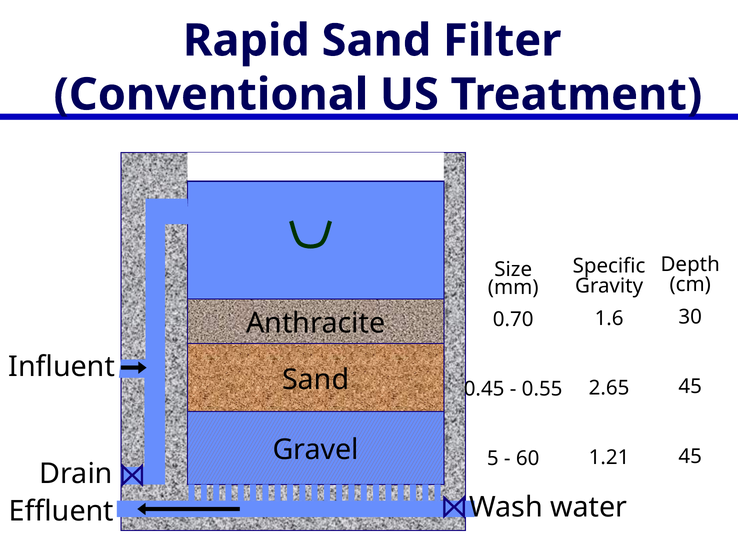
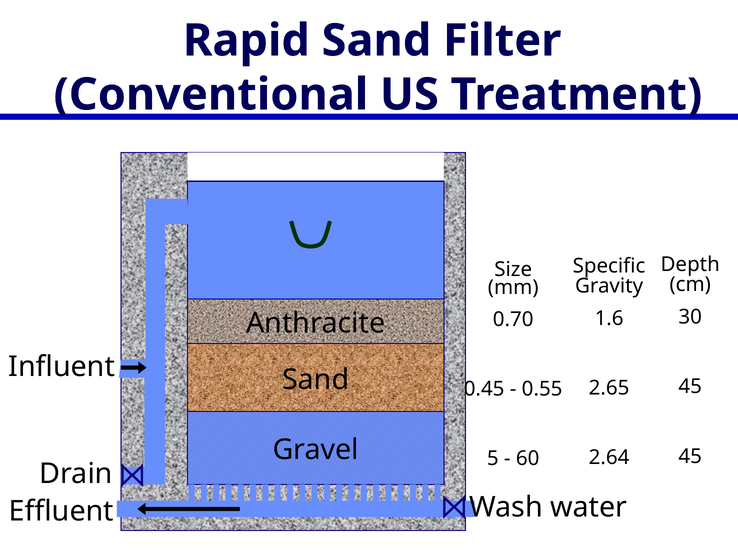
1.21: 1.21 -> 2.64 (609, 458)
